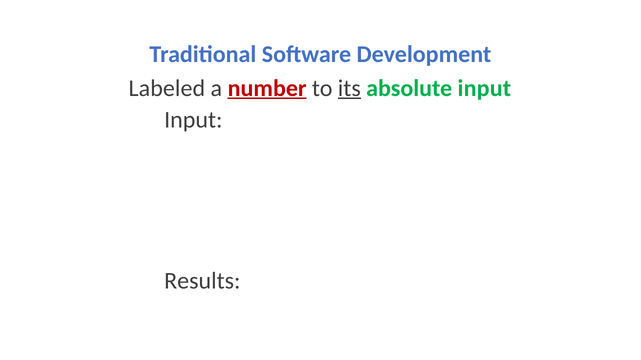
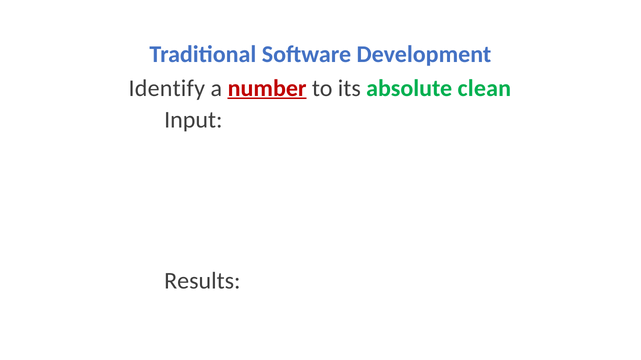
Labeled: Labeled -> Identify (167, 88)
its underline: present -> none (349, 88)
absolute input: input -> clean (484, 88)
